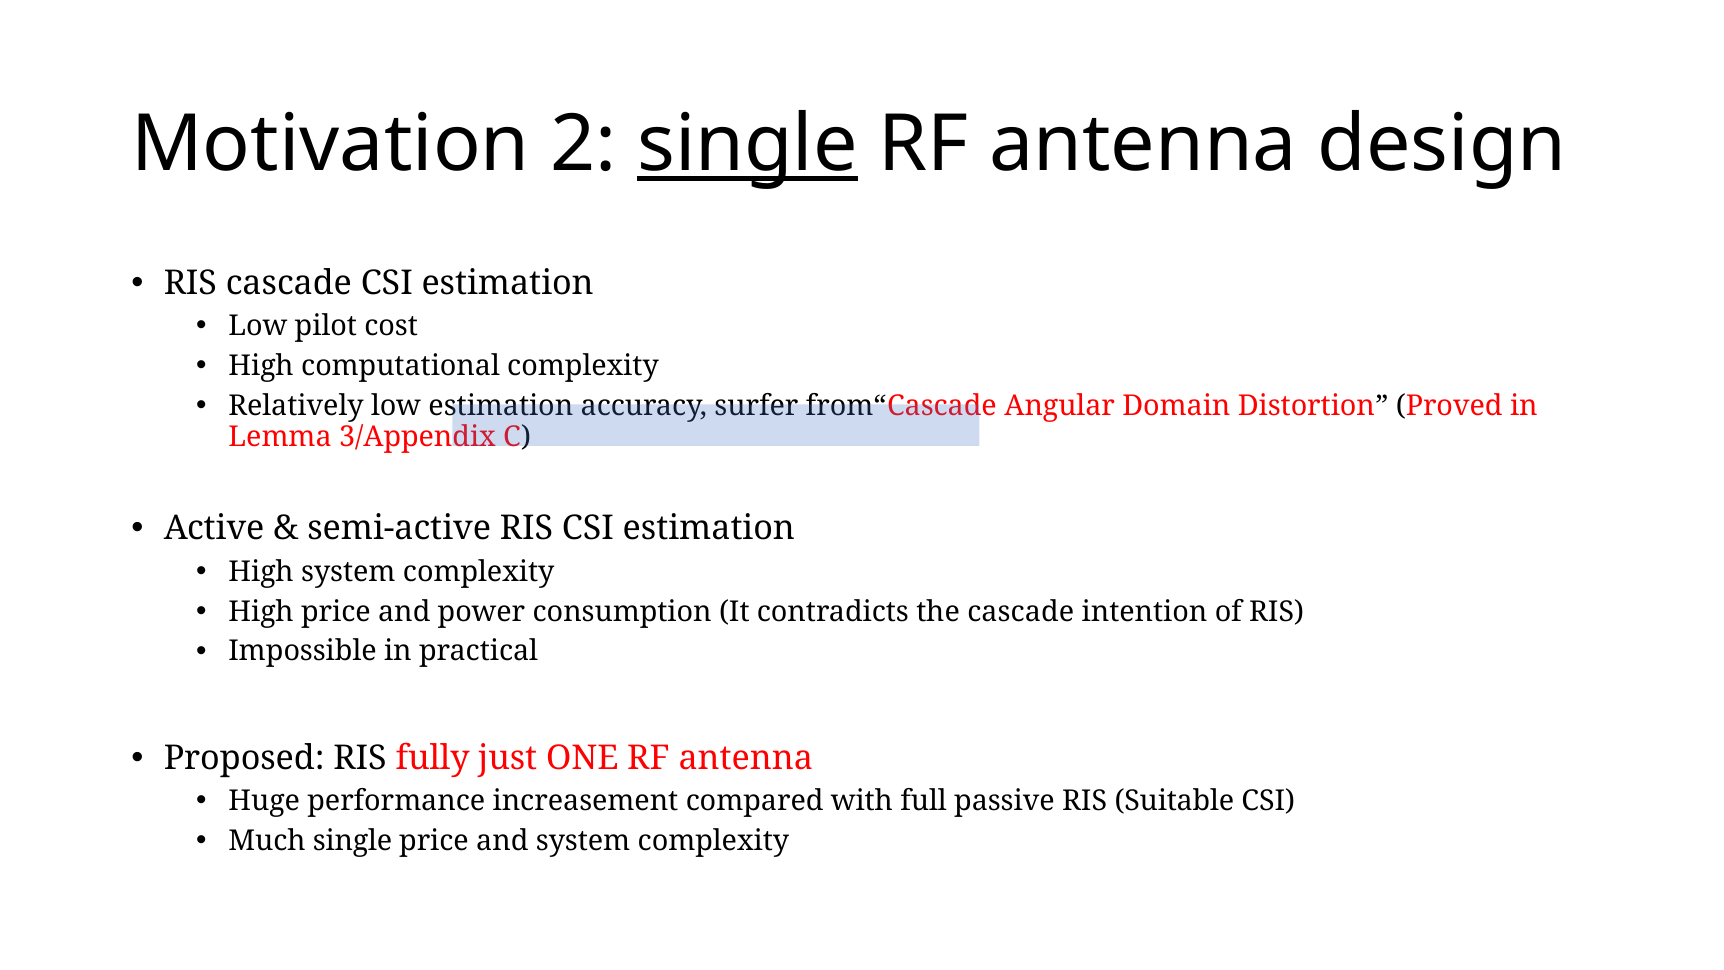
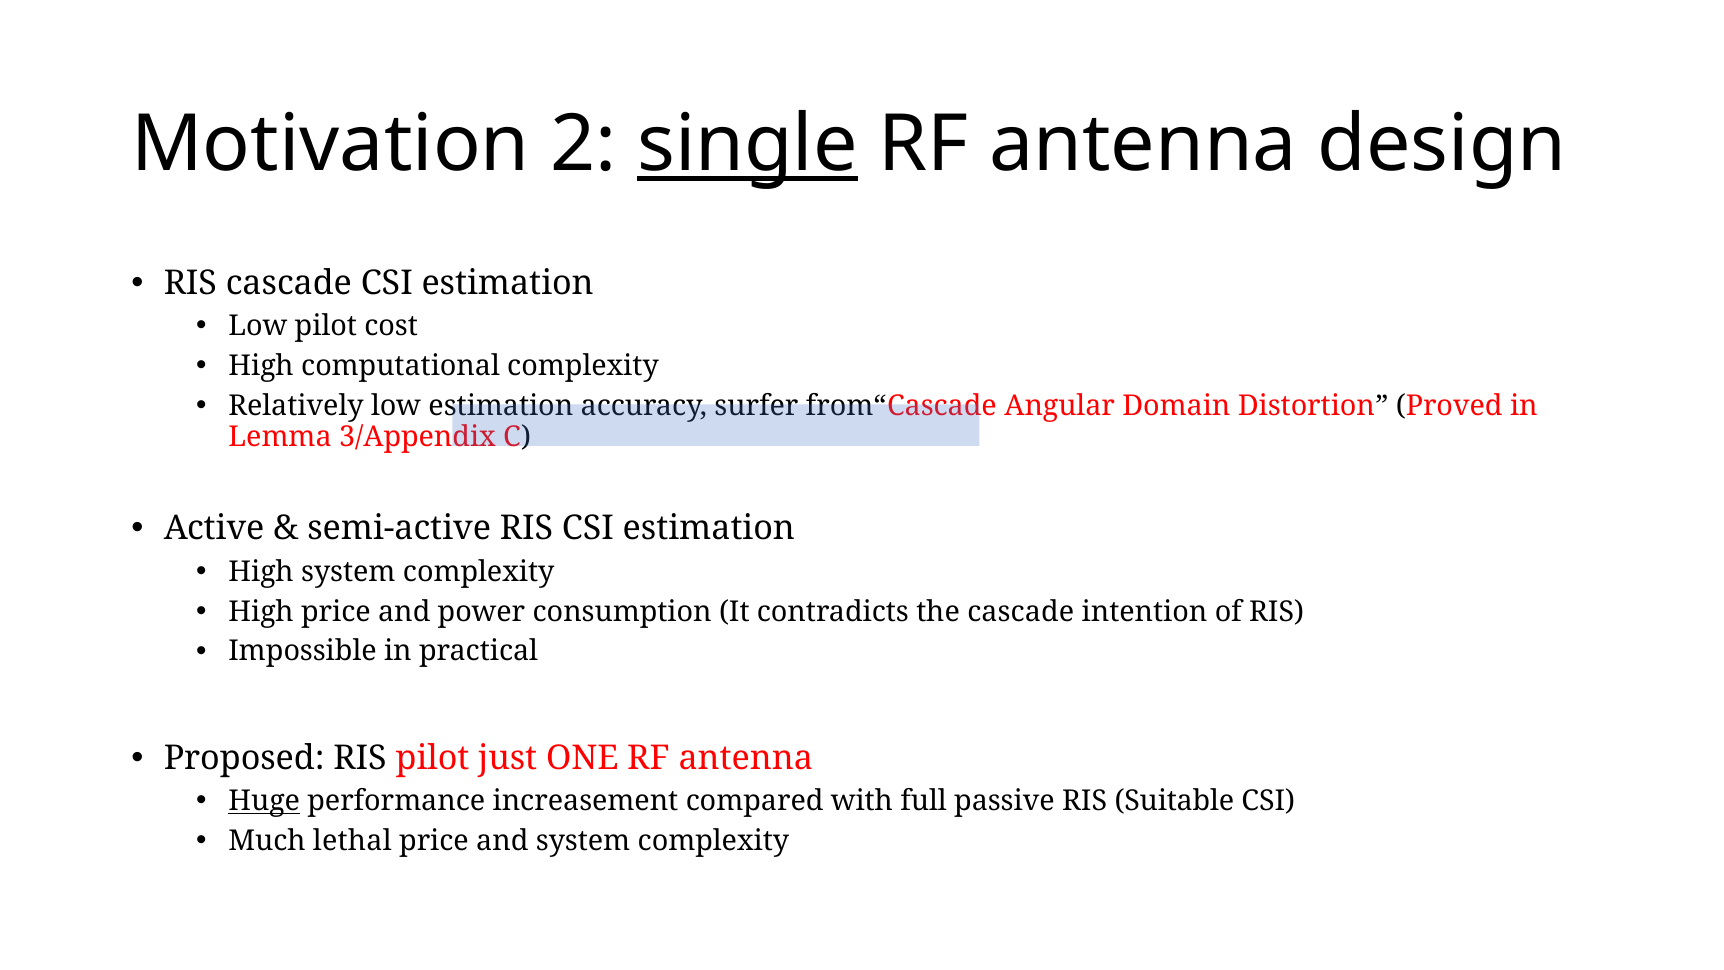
RIS fully: fully -> pilot (433, 758)
Huge underline: none -> present (264, 801)
Much single: single -> lethal (352, 841)
